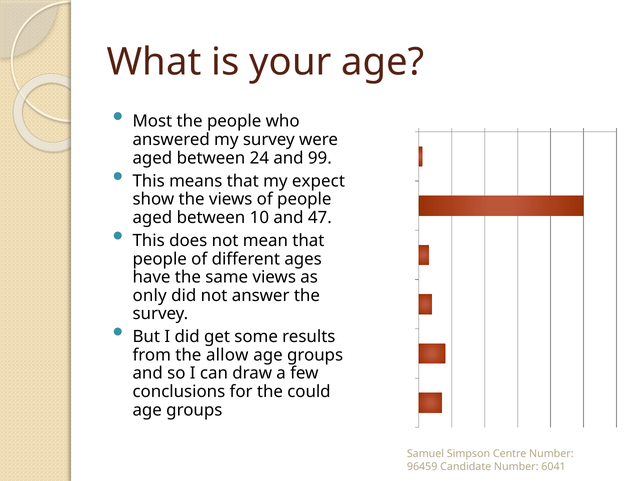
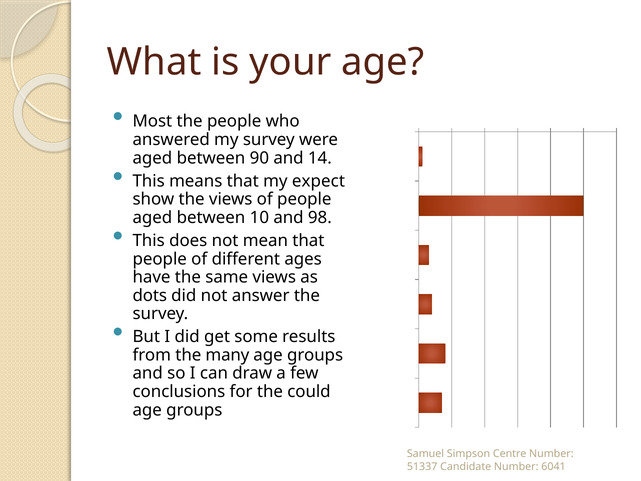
24: 24 -> 90 (259, 158)
99: 99 -> 14 (320, 158)
47: 47 -> 98 (320, 217)
only: only -> dots (150, 295)
allow: allow -> many (227, 355)
96459: 96459 -> 51337 (422, 467)
